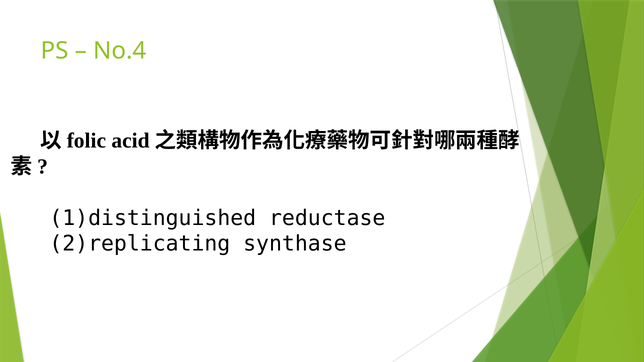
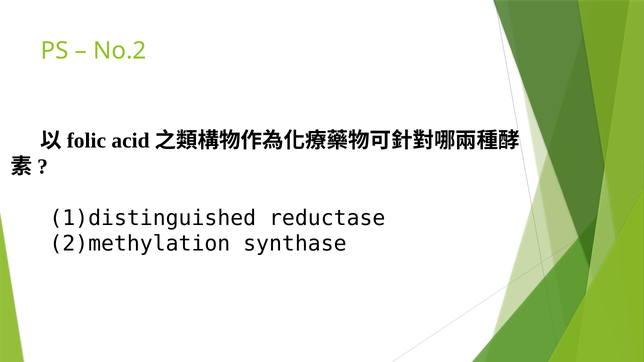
No.4: No.4 -> No.2 (120, 51)
2)replicating: 2)replicating -> 2)methylation (140, 244)
